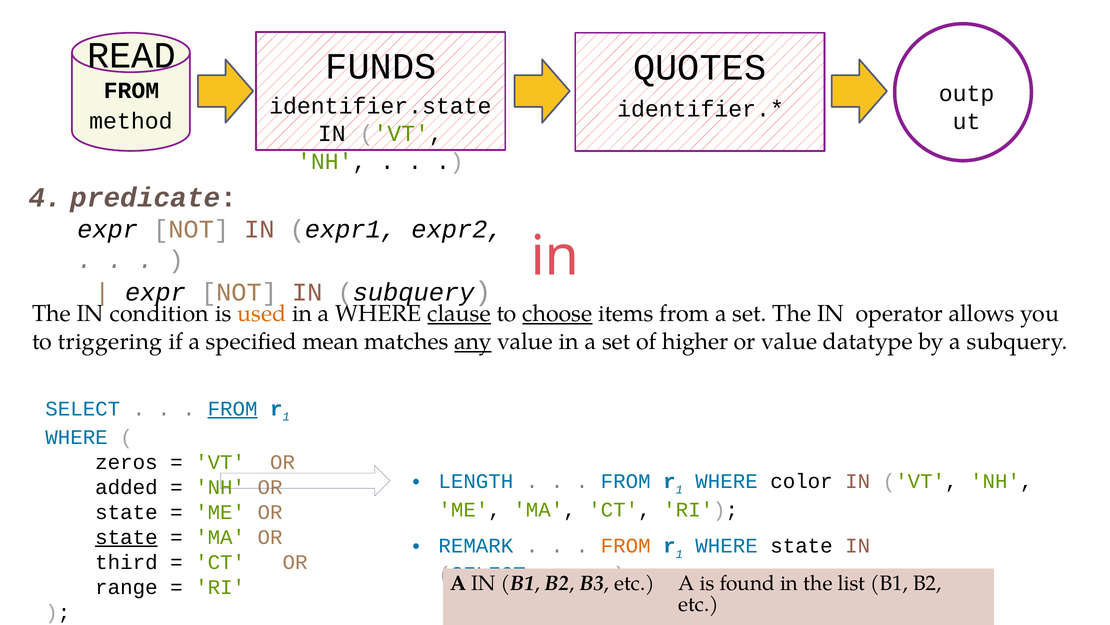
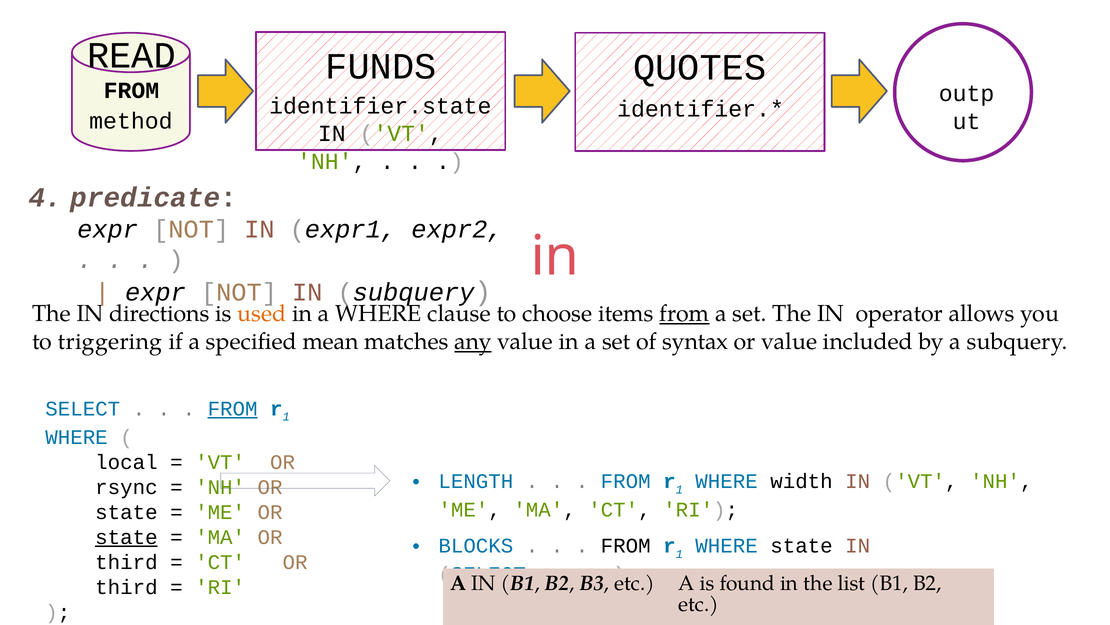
condition: condition -> directions (159, 314)
clause underline: present -> none (459, 314)
choose underline: present -> none (557, 314)
from underline: none -> present (684, 314)
higher: higher -> syntax (695, 341)
datatype: datatype -> included (868, 341)
zeros: zeros -> local (126, 462)
color: color -> width (802, 481)
added: added -> rsync (126, 487)
REMARK: REMARK -> BLOCKS (476, 545)
FROM colour: orange -> black (626, 545)
range: range -> third (126, 587)
